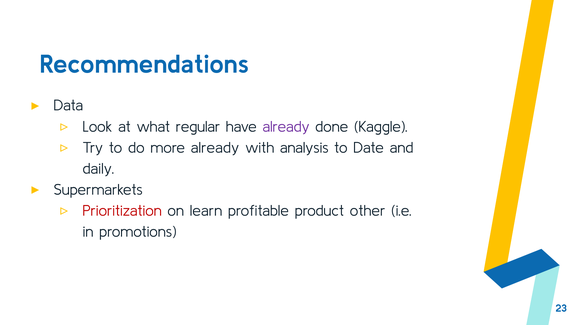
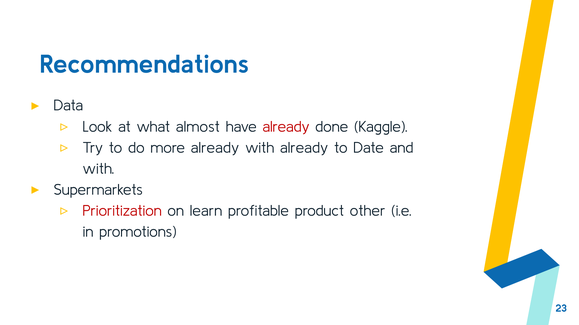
regular: regular -> almost (198, 127)
already colour: purple -> red (286, 127)
with analysis: analysis -> already (304, 148)
daily: daily -> with (98, 169)
